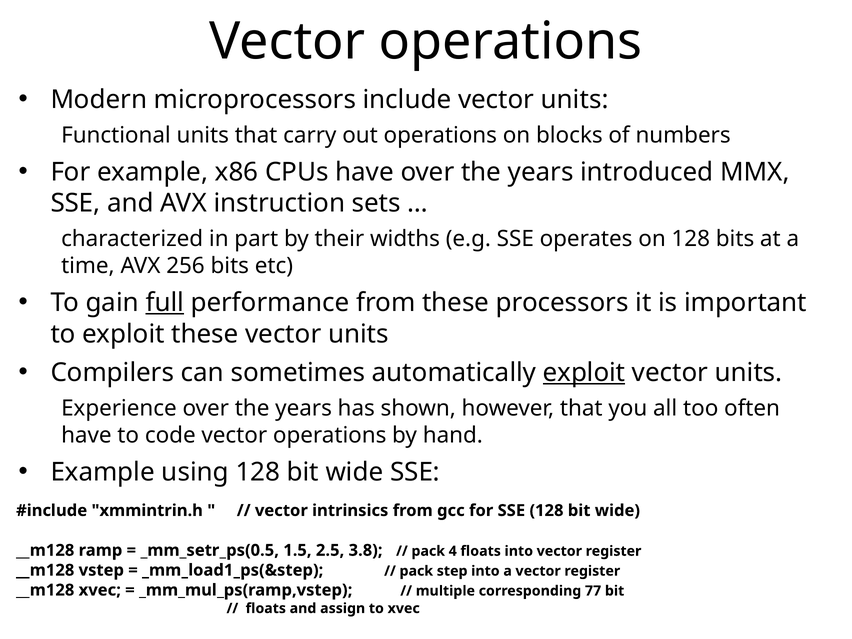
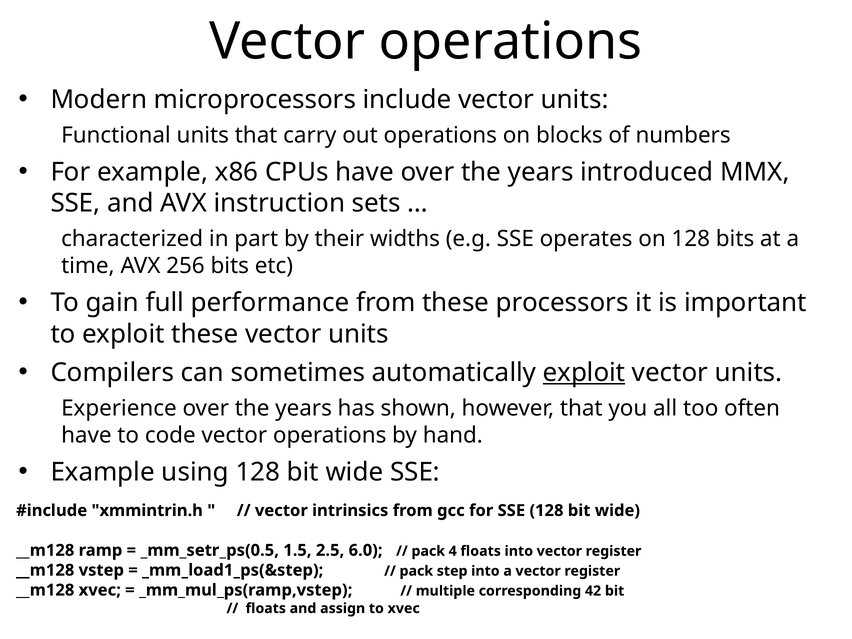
full underline: present -> none (165, 303)
3.8: 3.8 -> 6.0 (366, 550)
77: 77 -> 42 (593, 591)
